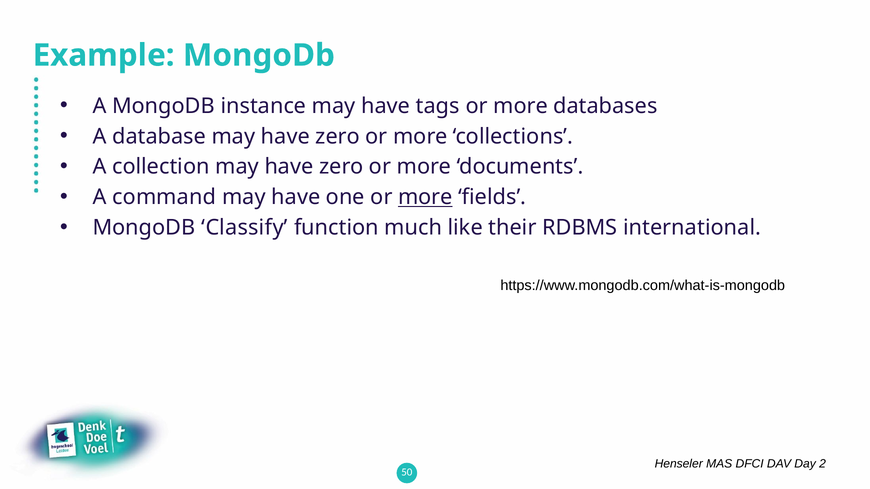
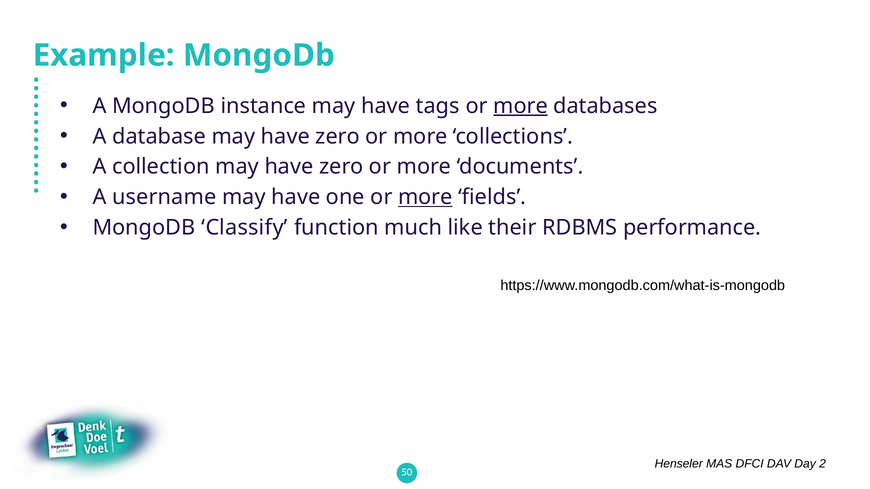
more underline: none -> present (521, 106)
command: command -> username (164, 197)
international: international -> performance (692, 228)
